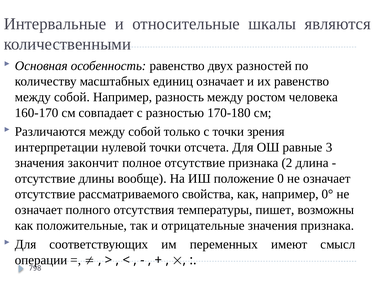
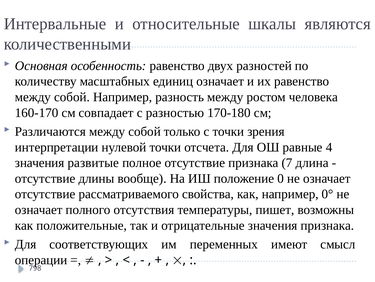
3: 3 -> 4 (329, 147)
закончит: закончит -> развитые (93, 162)
2: 2 -> 7 (287, 162)
